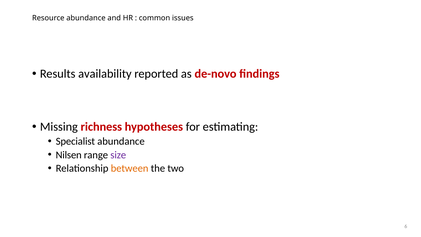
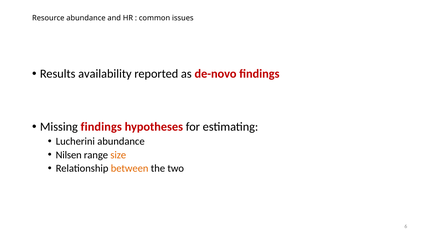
Missing richness: richness -> findings (101, 127)
Specialist: Specialist -> Lucherini (75, 141)
size colour: purple -> orange (118, 155)
